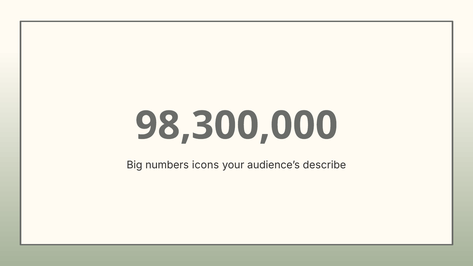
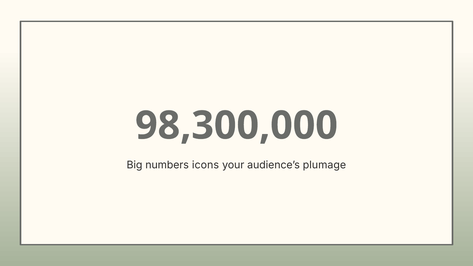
describe: describe -> plumage (324, 165)
